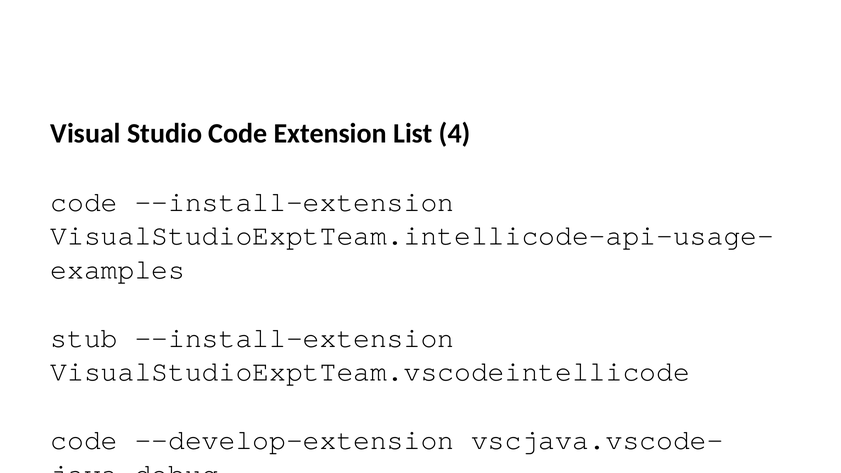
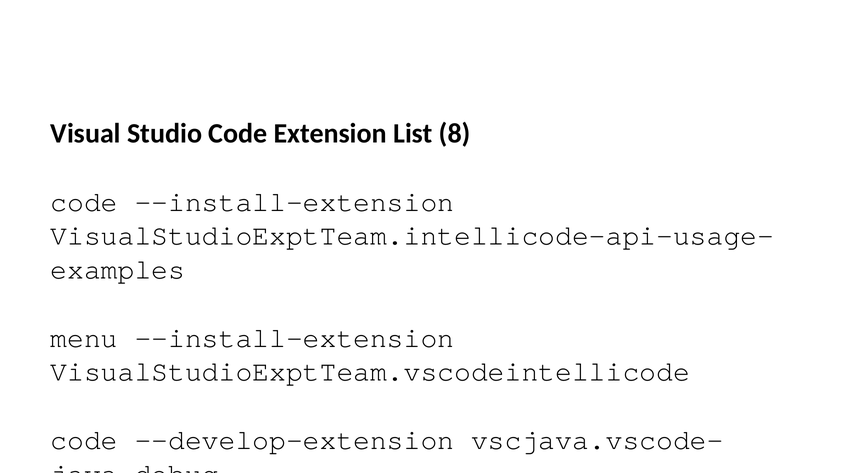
4: 4 -> 8 (455, 133)
stub: stub -> menu (84, 338)
